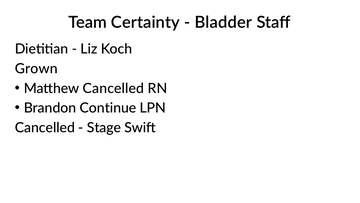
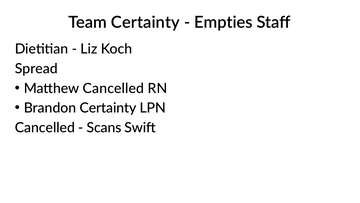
Bladder: Bladder -> Empties (223, 22)
Grown: Grown -> Spread (36, 69)
Brandon Continue: Continue -> Certainty (108, 108)
Stage: Stage -> Scans (104, 127)
